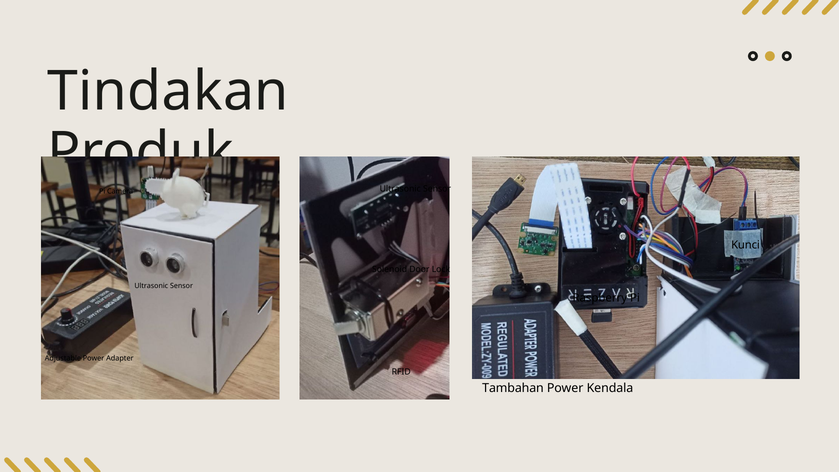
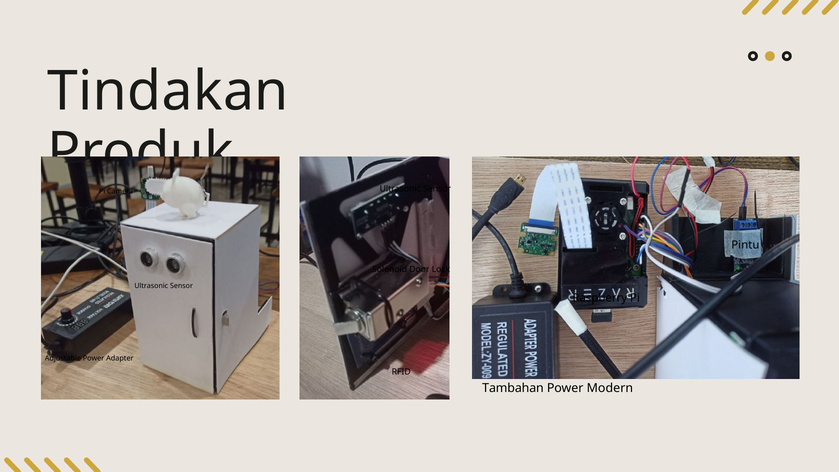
Kunci: Kunci -> Pintu (745, 245)
Kendala: Kendala -> Modern (610, 388)
